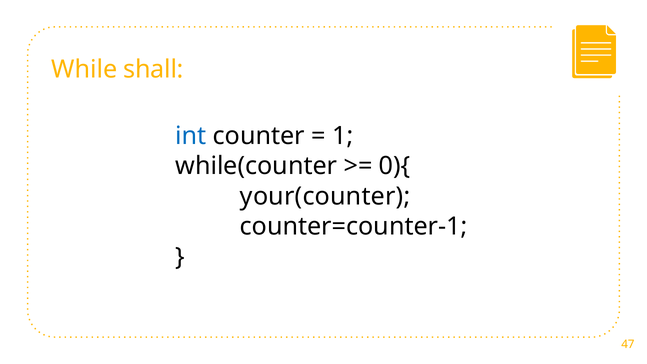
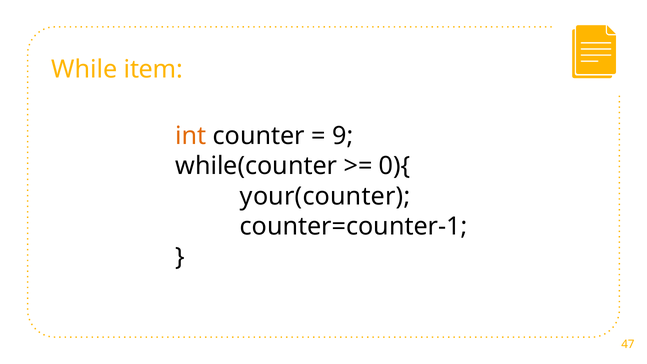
shall: shall -> item (153, 69)
int colour: blue -> orange (191, 136)
1: 1 -> 9 (343, 136)
